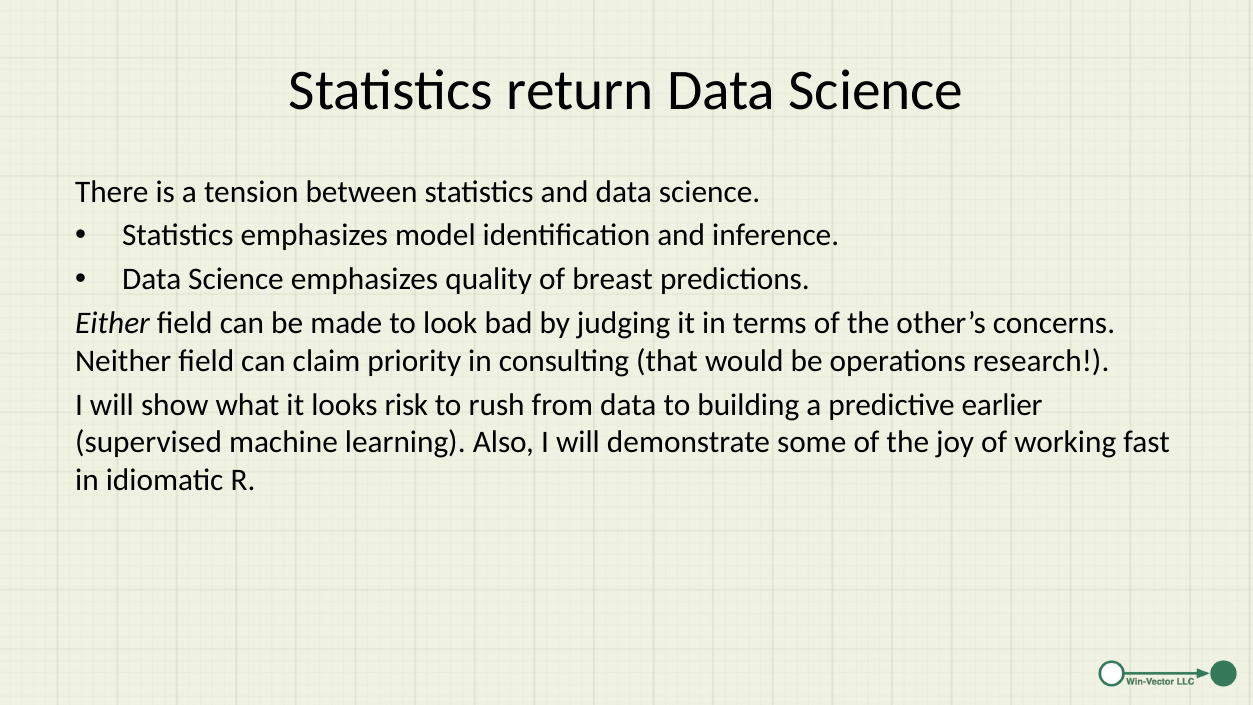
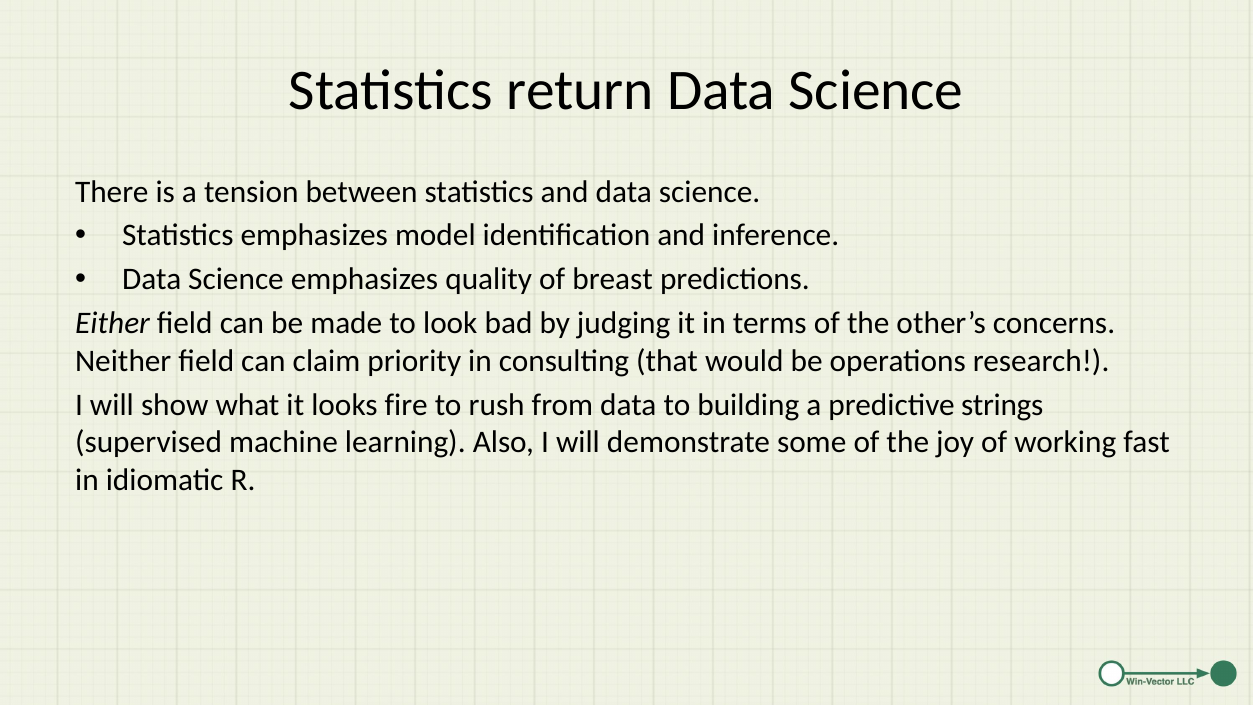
risk: risk -> fire (406, 405)
earlier: earlier -> strings (1002, 405)
